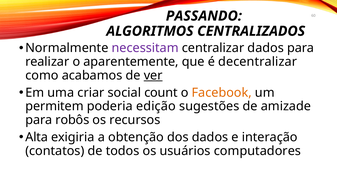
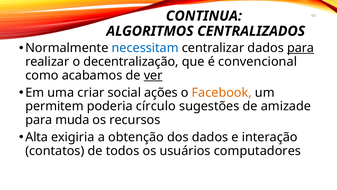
PASSANDO: PASSANDO -> CONTINUA (204, 16)
necessitam colour: purple -> blue (145, 48)
para underline: none -> present (301, 48)
aparentemente: aparentemente -> decentralização (131, 62)
decentralizar: decentralizar -> convencional (258, 62)
count: count -> ações (161, 92)
edição: edição -> círculo (156, 106)
robôs: robôs -> muda (72, 120)
